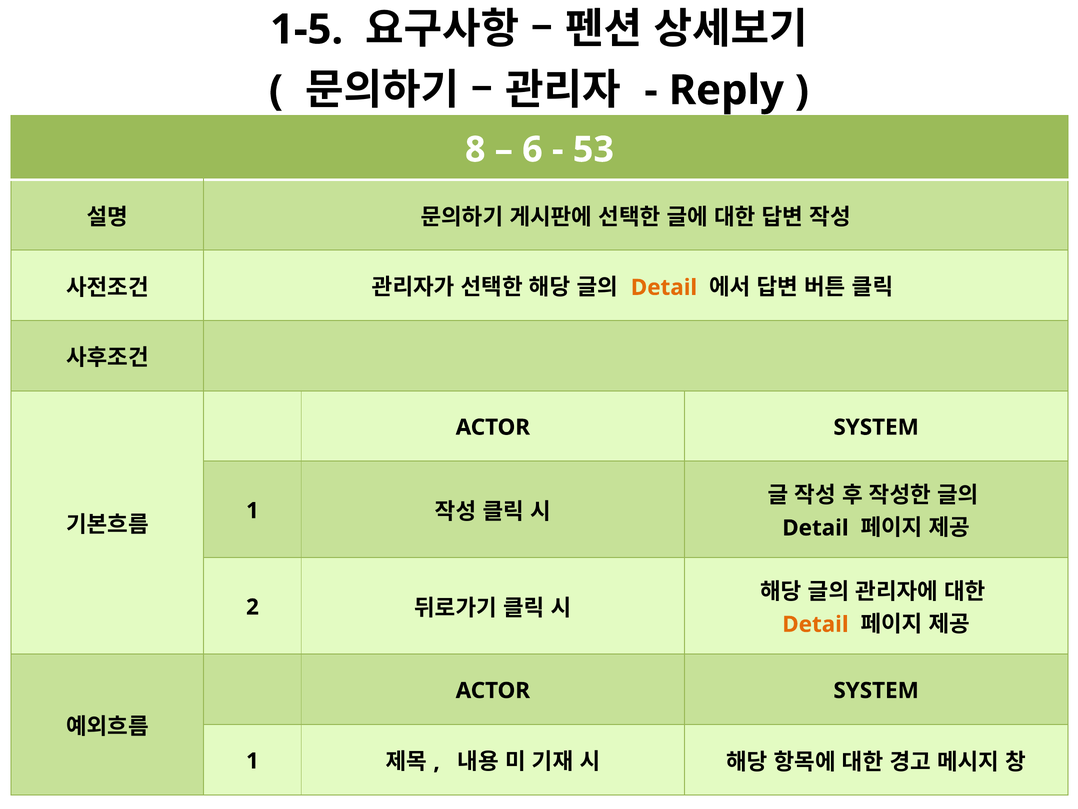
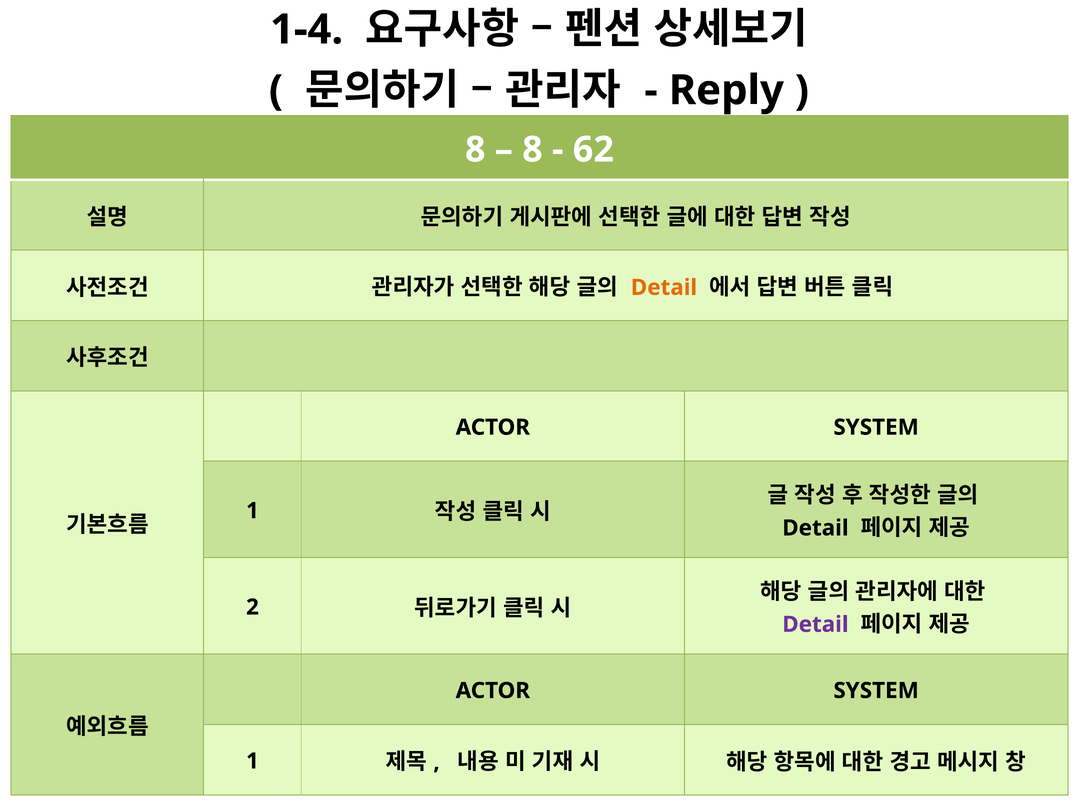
1-5: 1-5 -> 1-4 (307, 30)
6: 6 -> 8 (532, 150)
53: 53 -> 62 (593, 150)
Detail colour: orange -> purple (815, 624)
